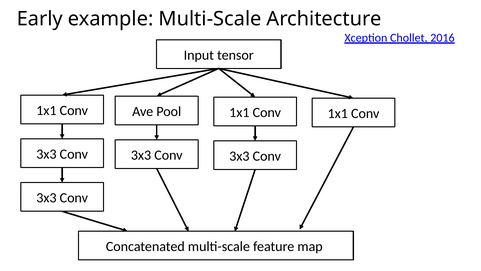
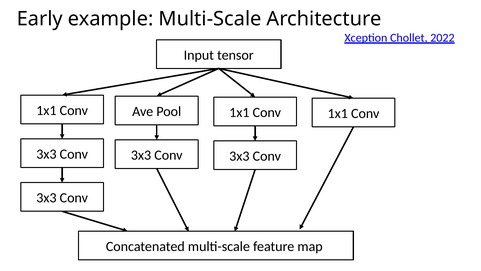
2016: 2016 -> 2022 (442, 38)
